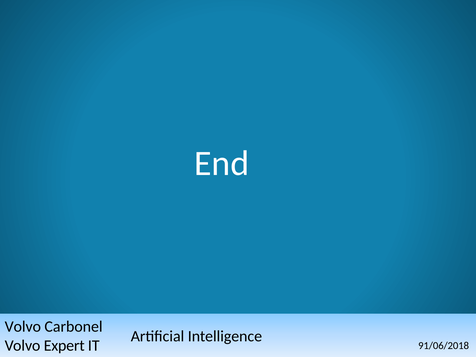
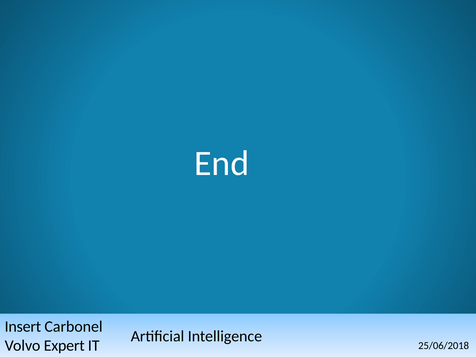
Volvo: Volvo -> Insert (23, 327)
91/06/2018: 91/06/2018 -> 25/06/2018 (444, 346)
